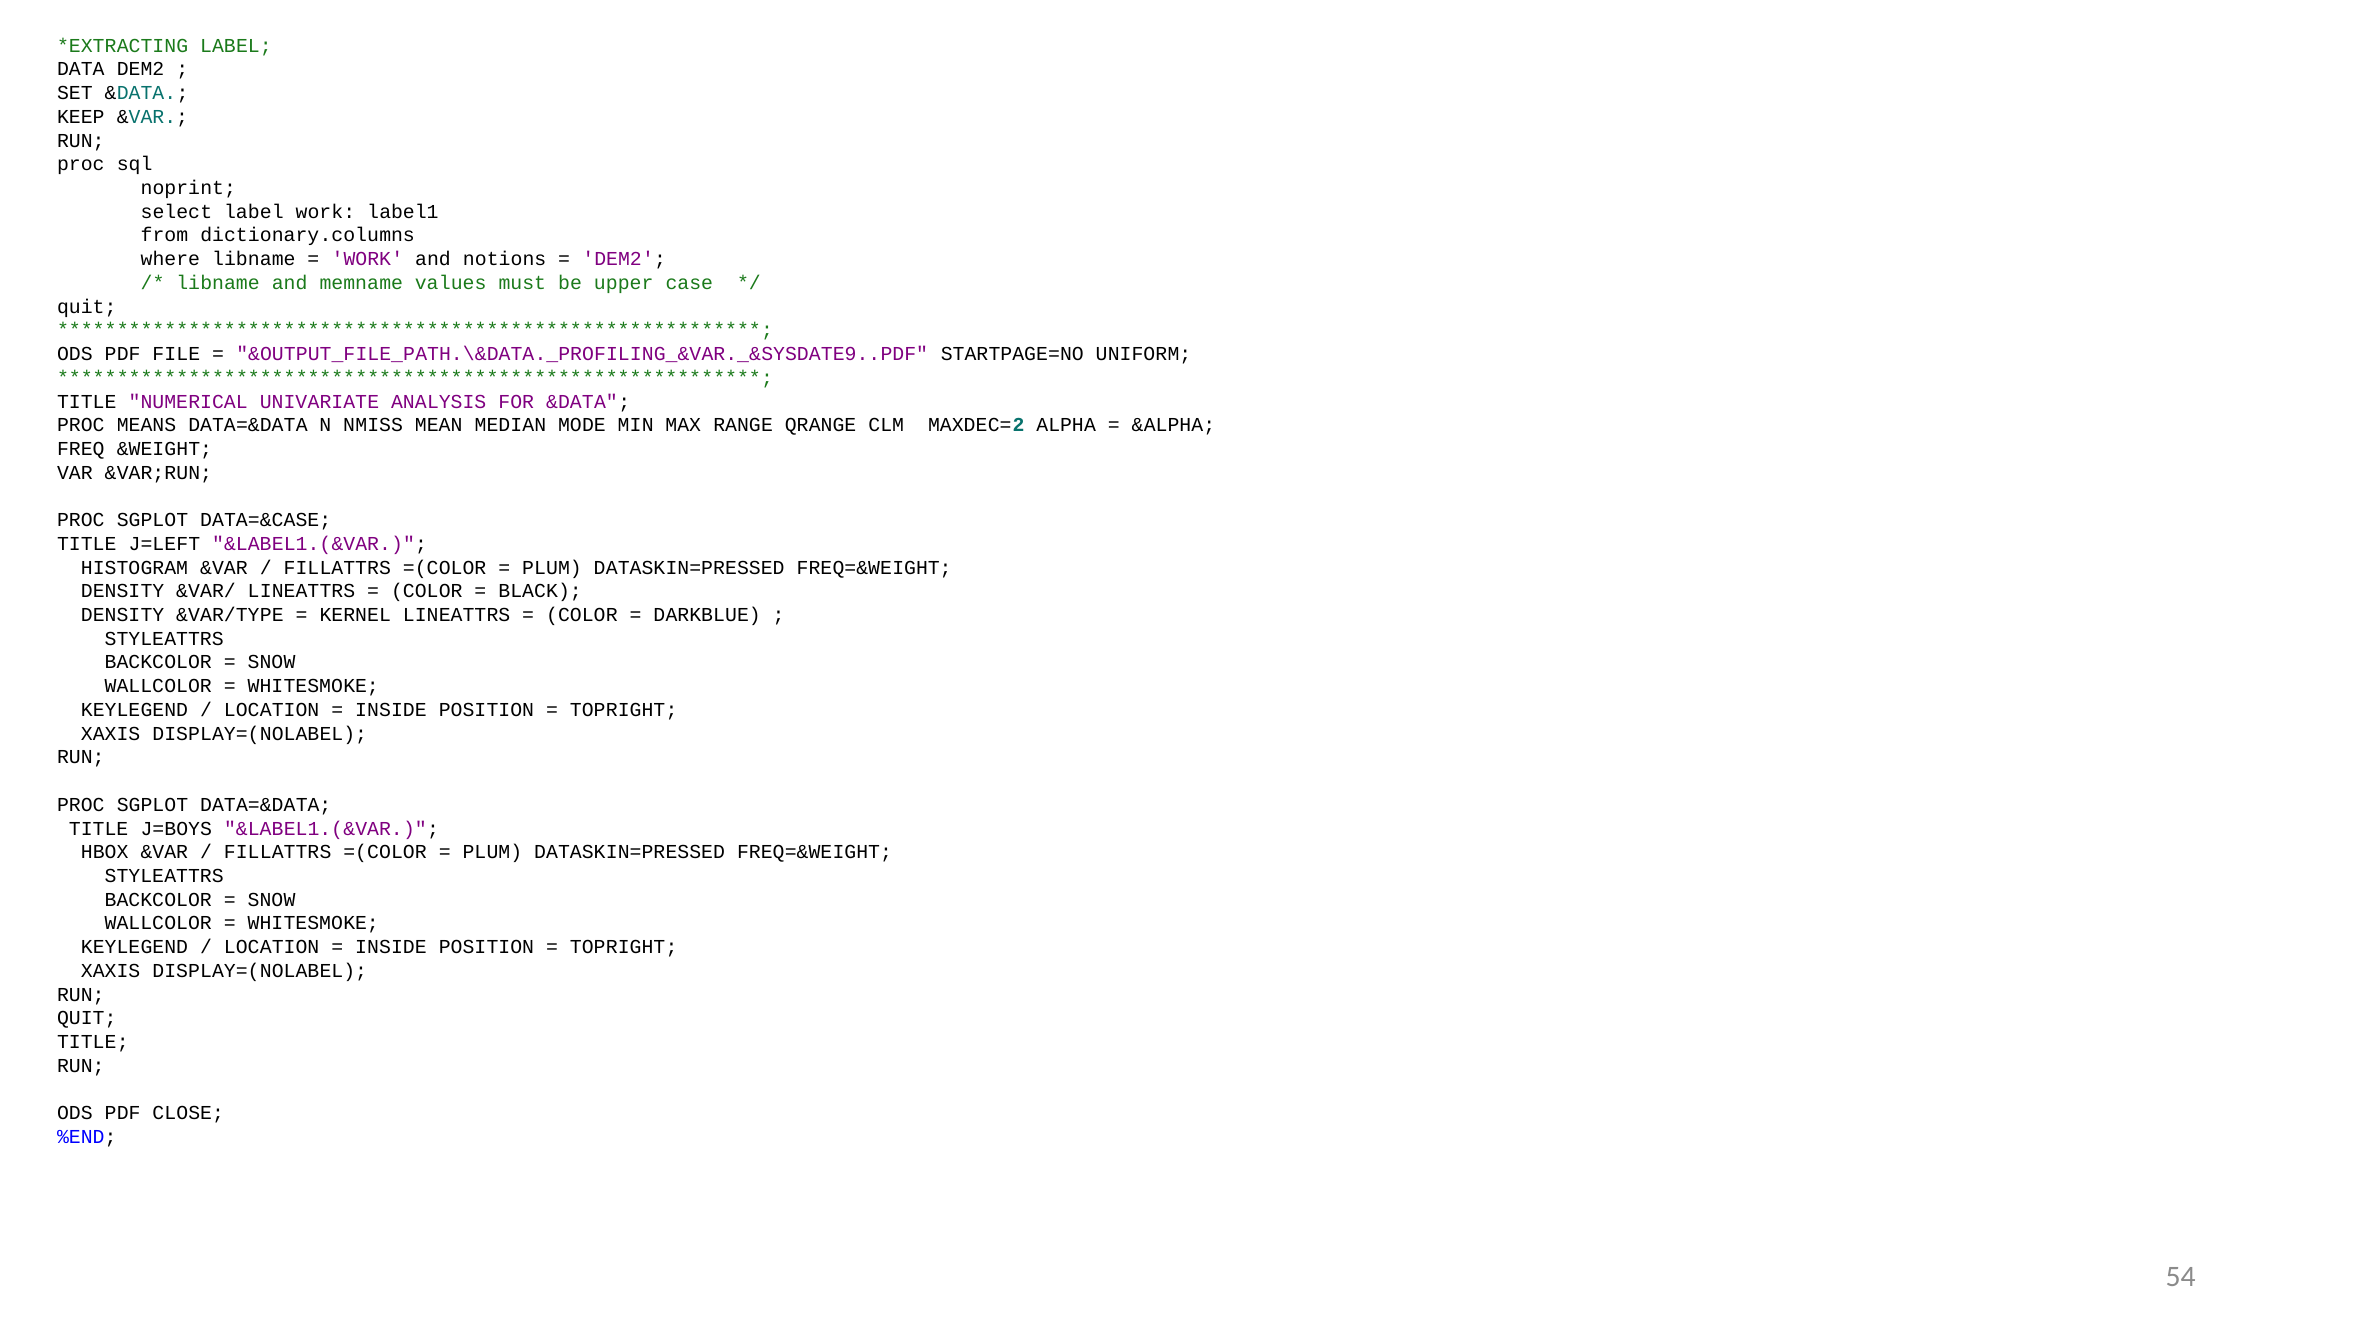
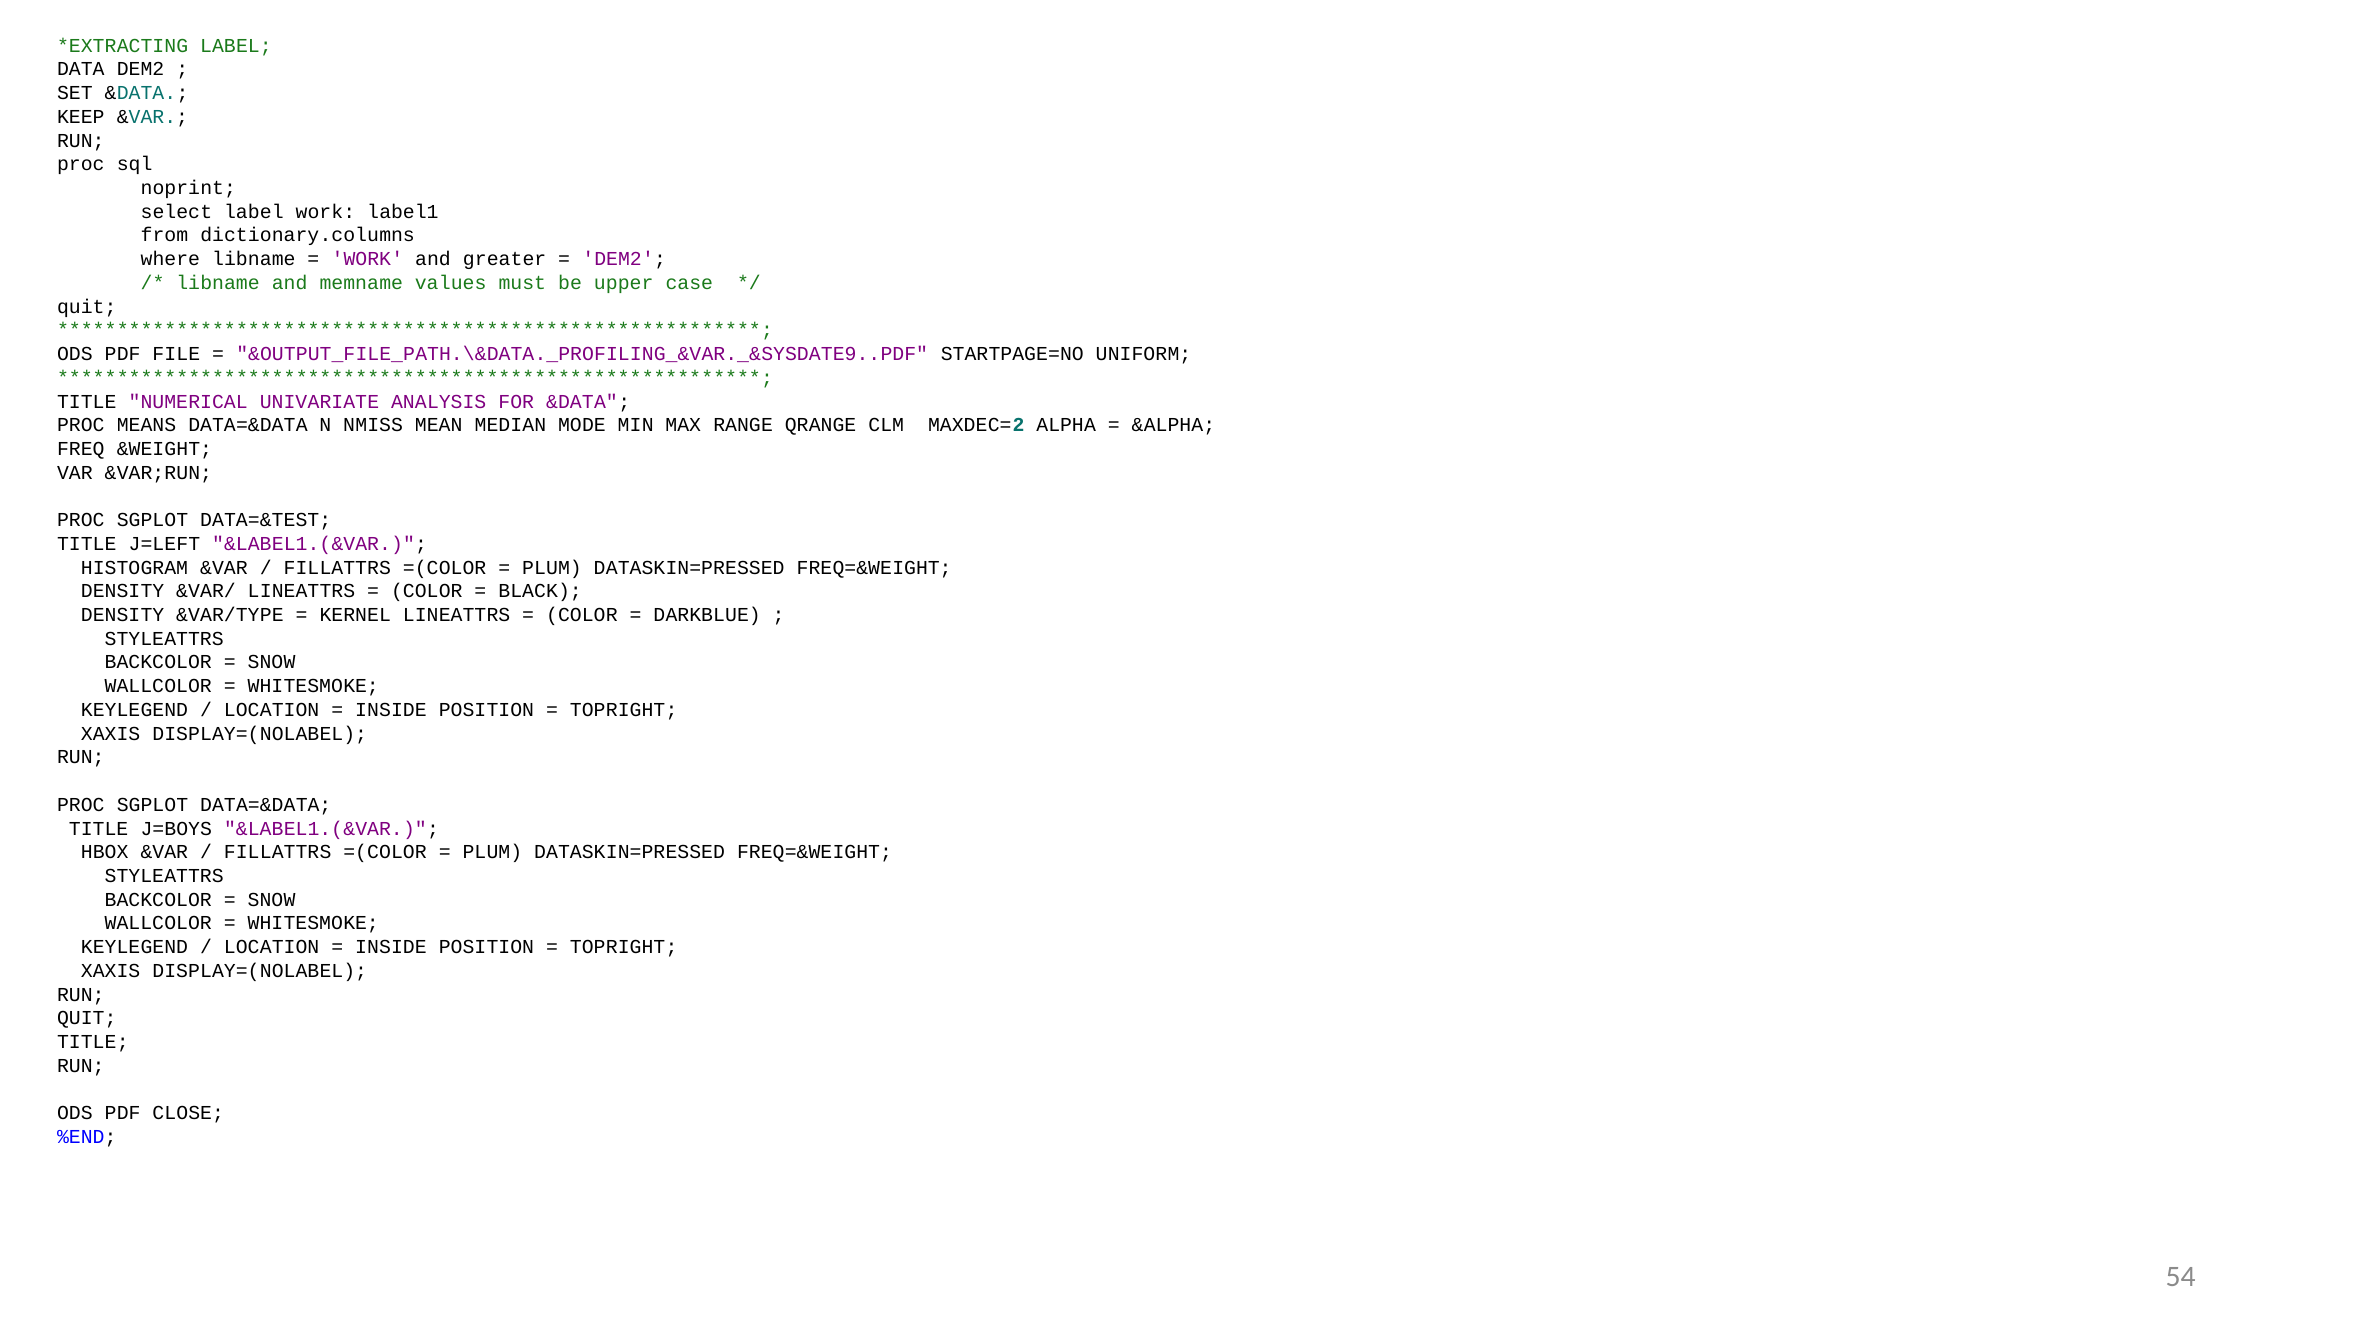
notions: notions -> greater (505, 259)
DATA=&CASE: DATA=&CASE -> DATA=&TEST (266, 520)
